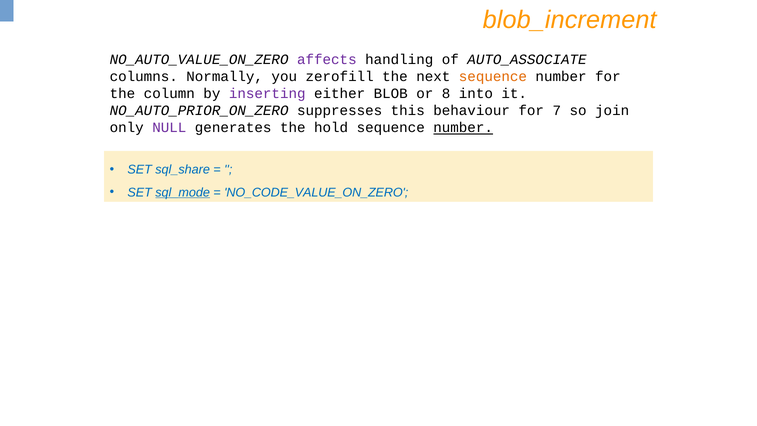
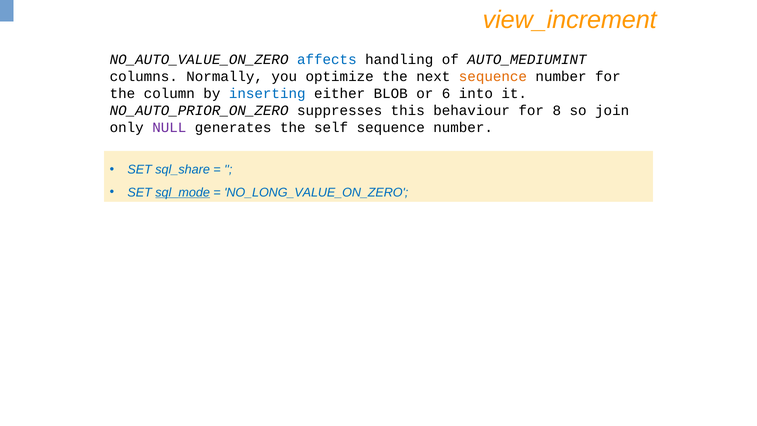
blob_increment: blob_increment -> view_increment (570, 20)
affects colour: purple -> blue (327, 60)
AUTO_ASSOCIATE: AUTO_ASSOCIATE -> AUTO_MEDIUMINT (527, 60)
zerofill: zerofill -> optimize (340, 77)
inserting colour: purple -> blue (267, 94)
8: 8 -> 6 (446, 94)
7: 7 -> 8 (557, 111)
hold: hold -> self (331, 128)
number underline: present -> none (463, 128)
NO_CODE_VALUE_ON_ZERO: NO_CODE_VALUE_ON_ZERO -> NO_LONG_VALUE_ON_ZERO (316, 192)
